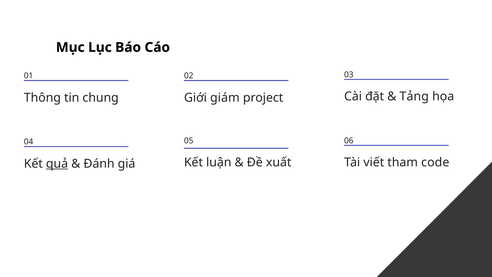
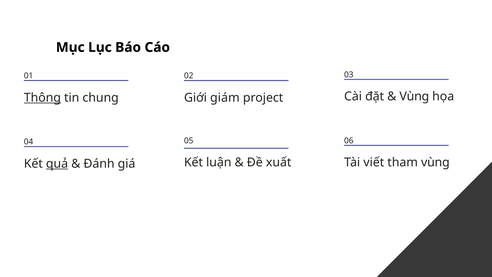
Tảng: Tảng -> Vùng (414, 97)
Thông underline: none -> present (42, 98)
tham code: code -> vùng (435, 162)
